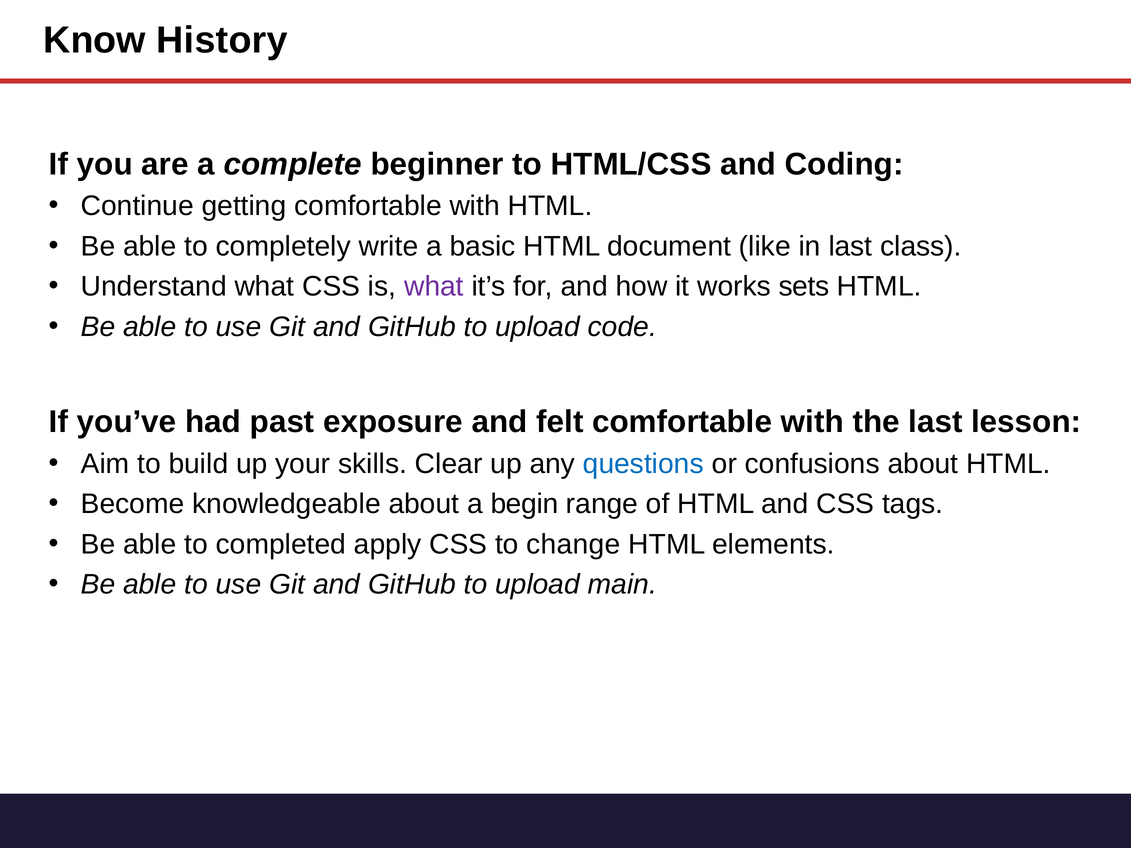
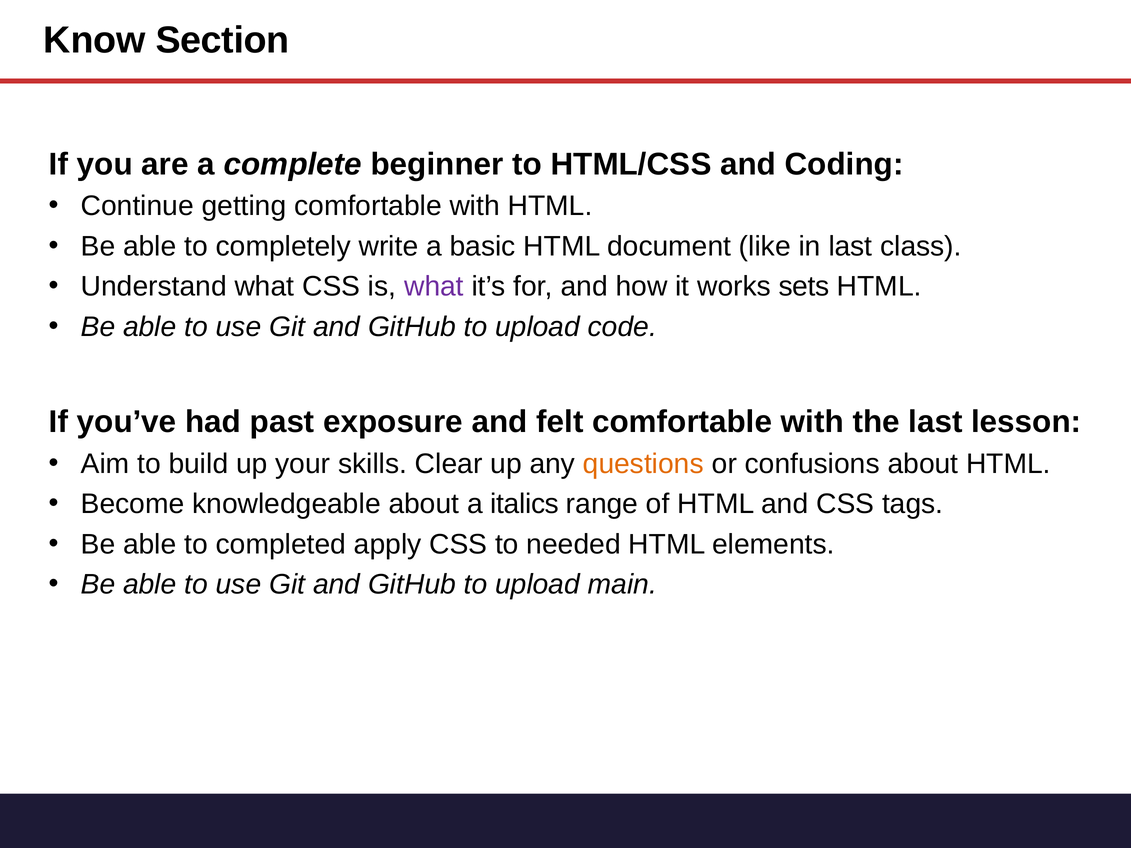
History: History -> Section (222, 40)
questions colour: blue -> orange (643, 464)
begin: begin -> italics (525, 504)
change: change -> needed (574, 545)
